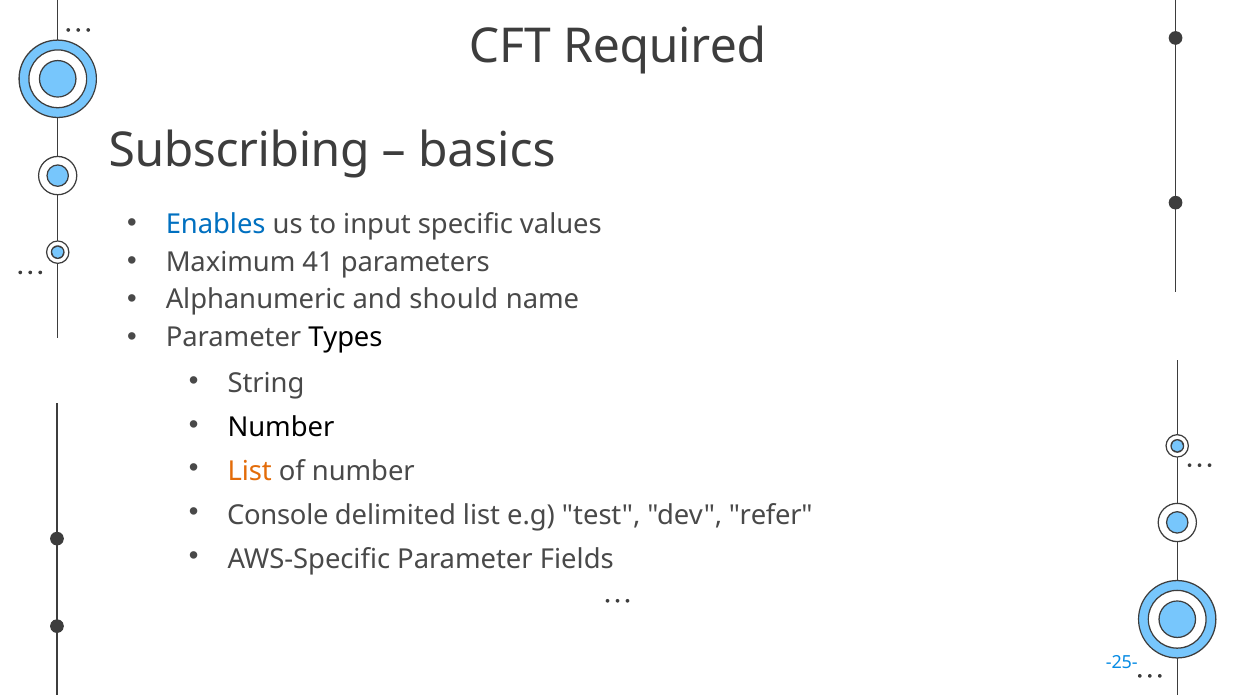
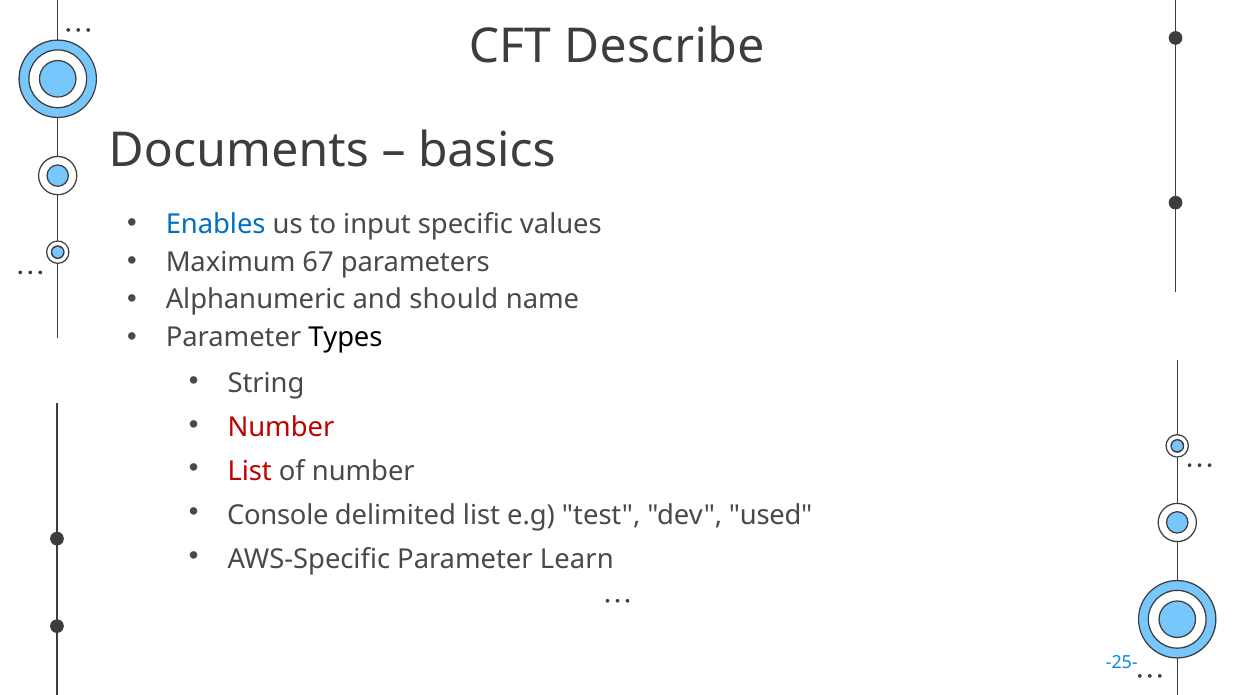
Required: Required -> Describe (664, 47)
Subscribing: Subscribing -> Documents (239, 150)
41: 41 -> 67 (318, 262)
Number colour: black -> red (281, 428)
List colour: orange -> red (250, 471)
refer: refer -> used (771, 515)
Fields: Fields -> Learn (577, 559)
